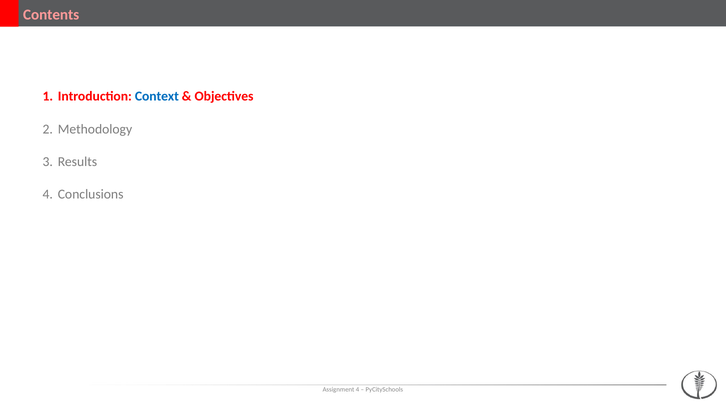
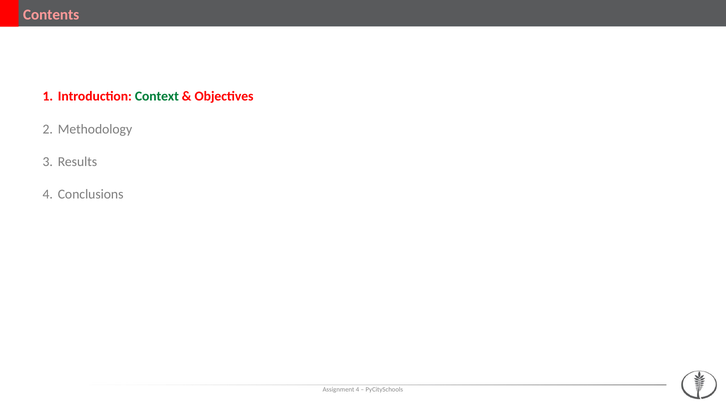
Context colour: blue -> green (157, 96)
